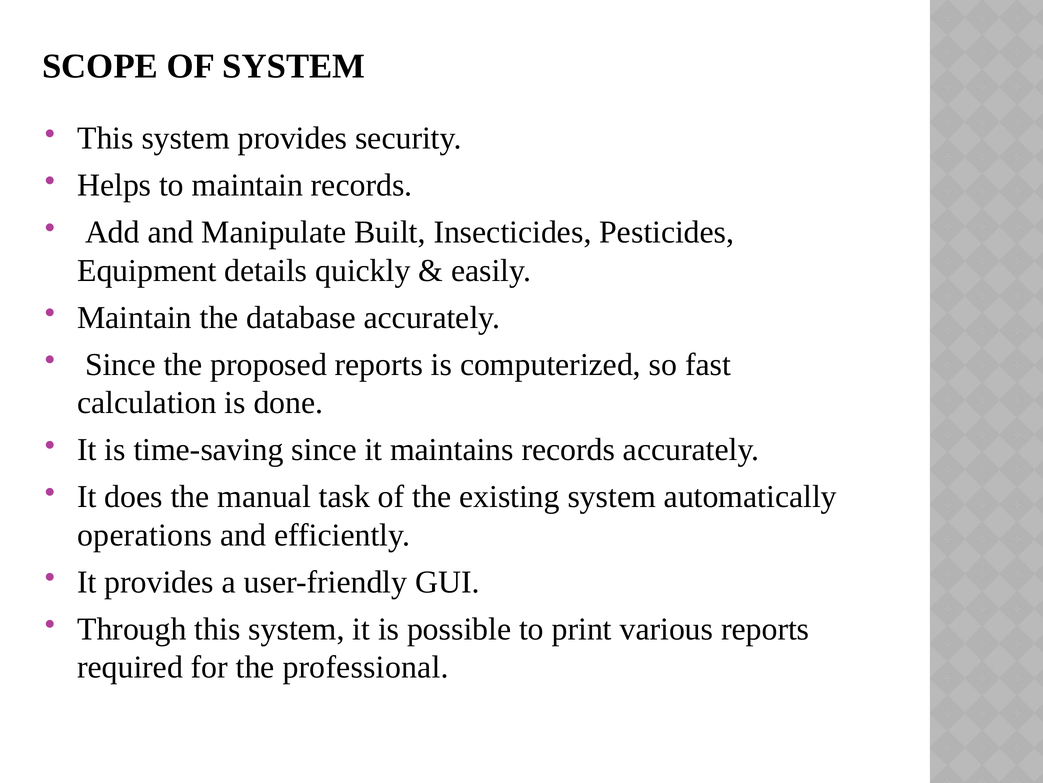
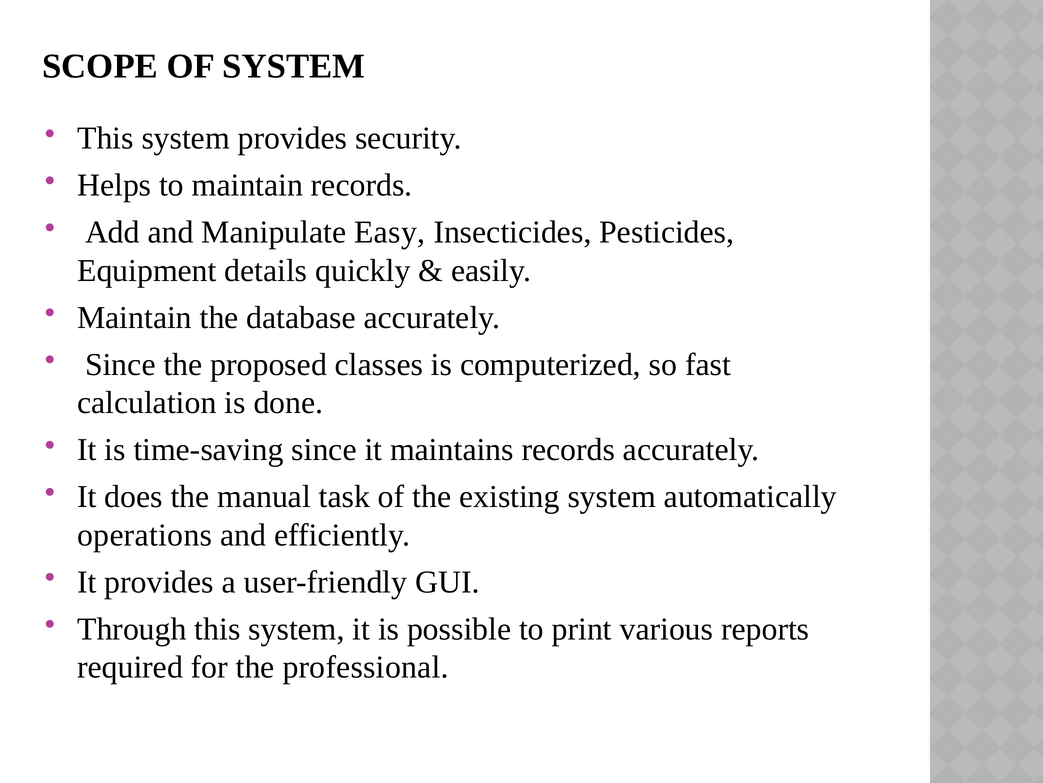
Built: Built -> Easy (390, 232)
proposed reports: reports -> classes (379, 364)
